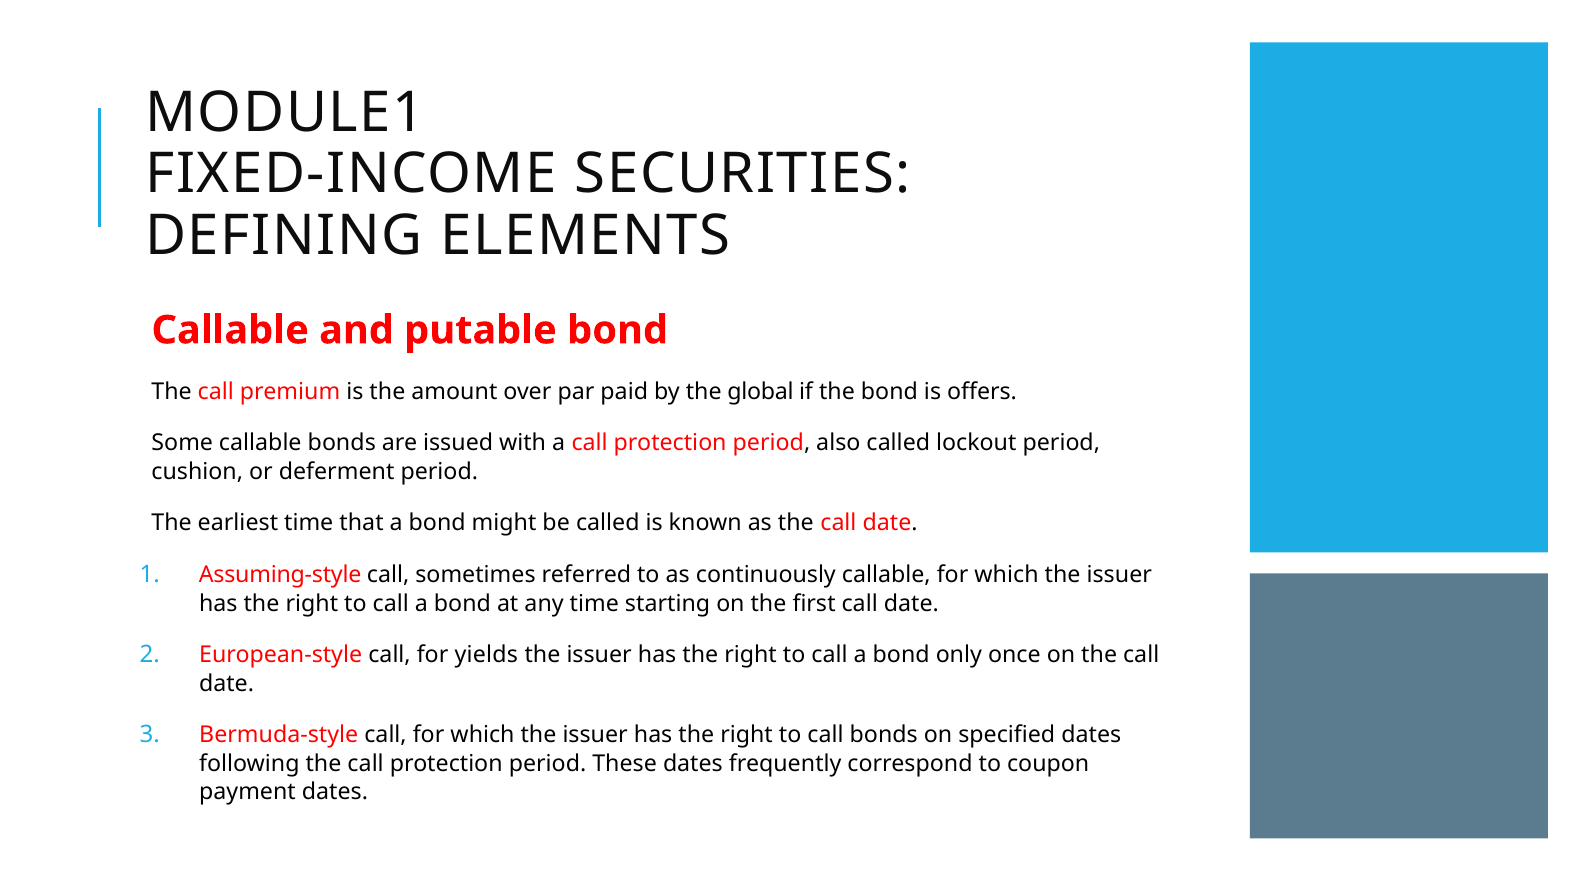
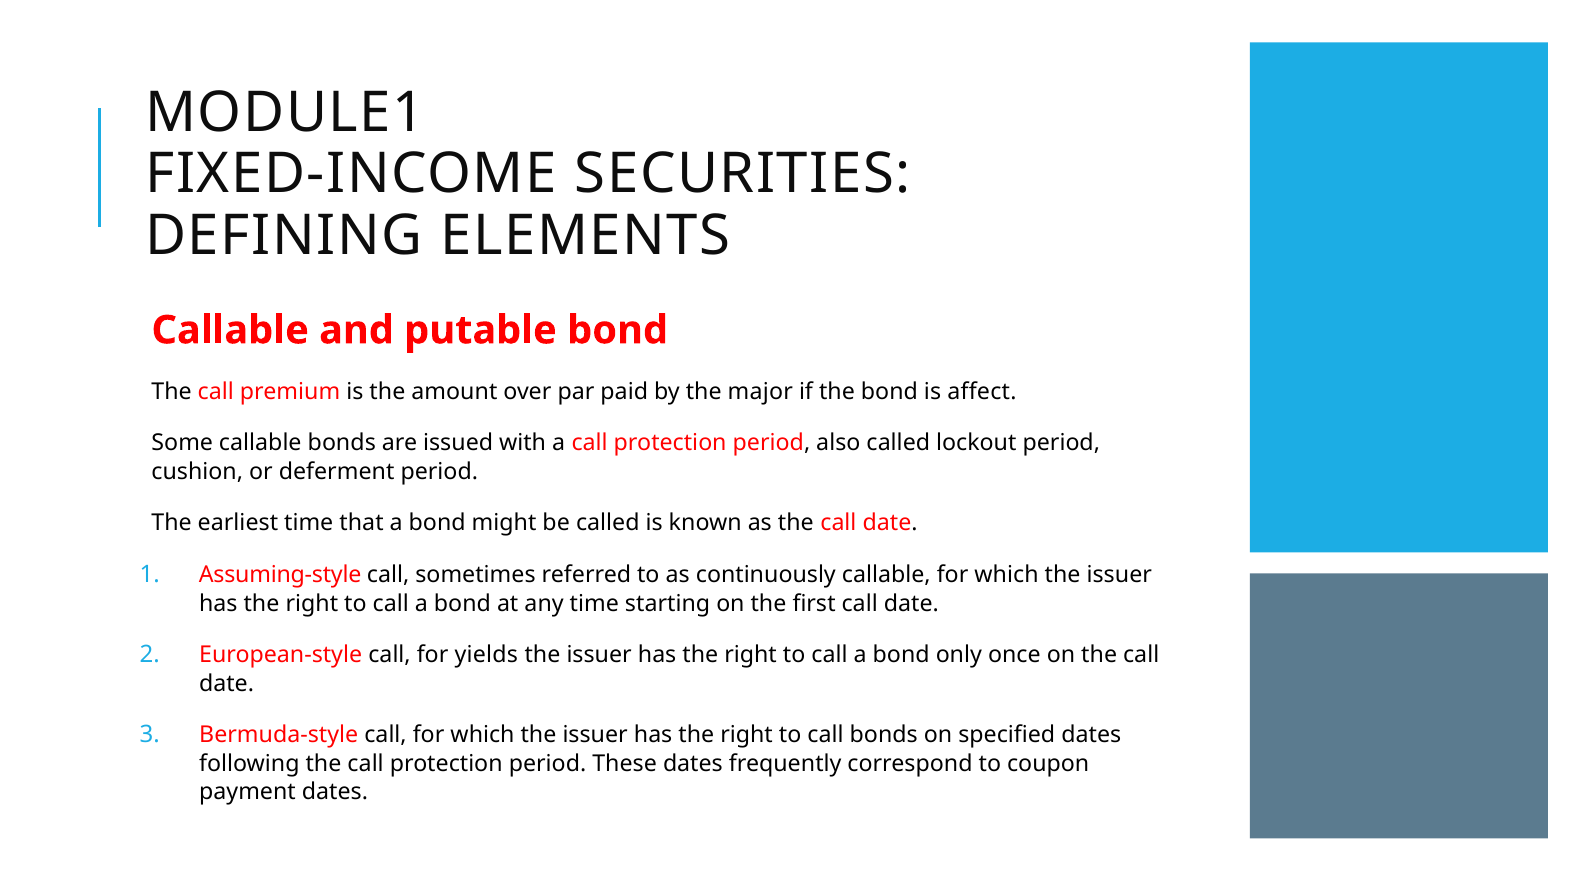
global: global -> major (760, 391)
offers: offers -> affect (982, 391)
